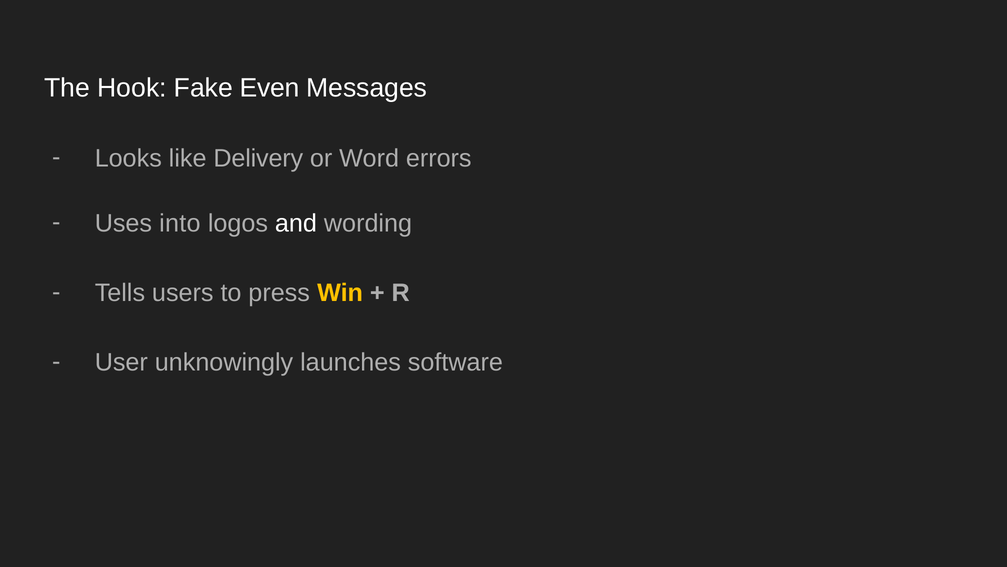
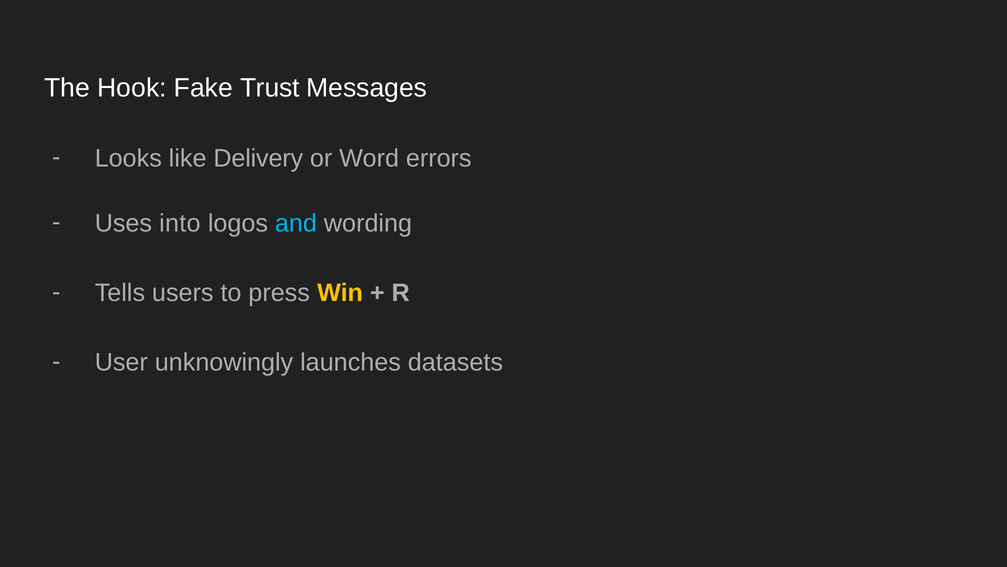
Even: Even -> Trust (270, 88)
and colour: white -> light blue (296, 223)
software: software -> datasets (455, 362)
